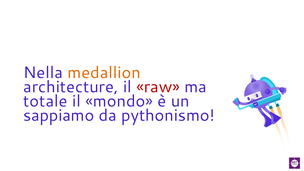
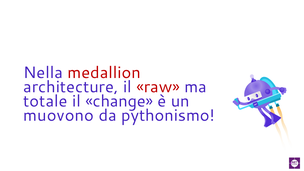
medallion colour: orange -> red (104, 73)
mondo: mondo -> change (119, 101)
sappiamo: sappiamo -> muovono (59, 115)
